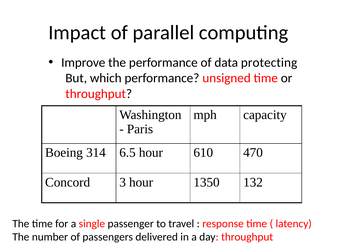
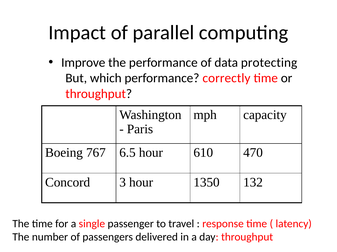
unsigned: unsigned -> correctly (226, 78)
314: 314 -> 767 (96, 153)
